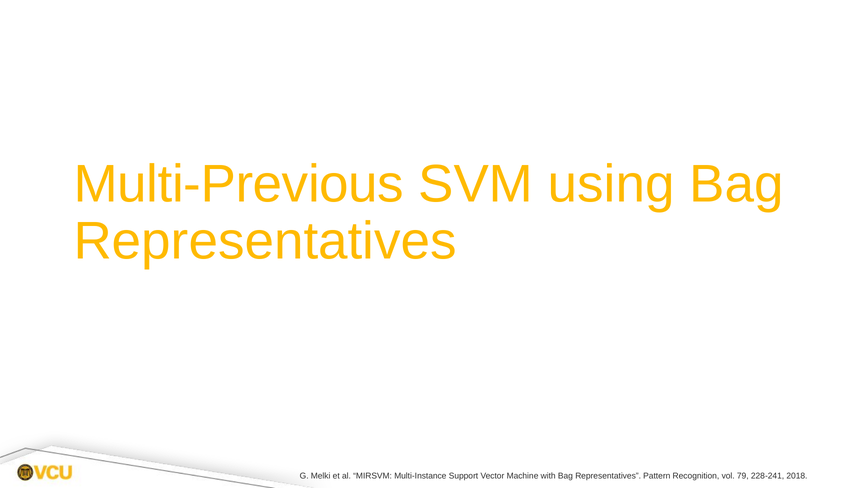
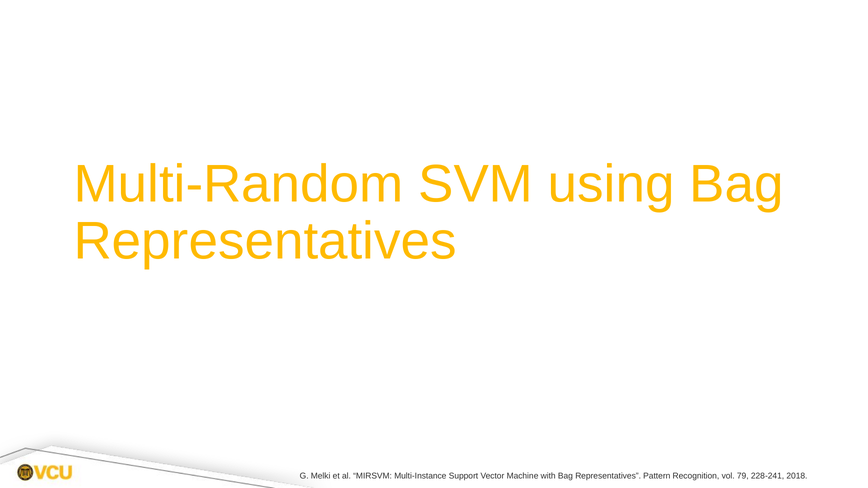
Multi-Previous: Multi-Previous -> Multi-Random (239, 184)
